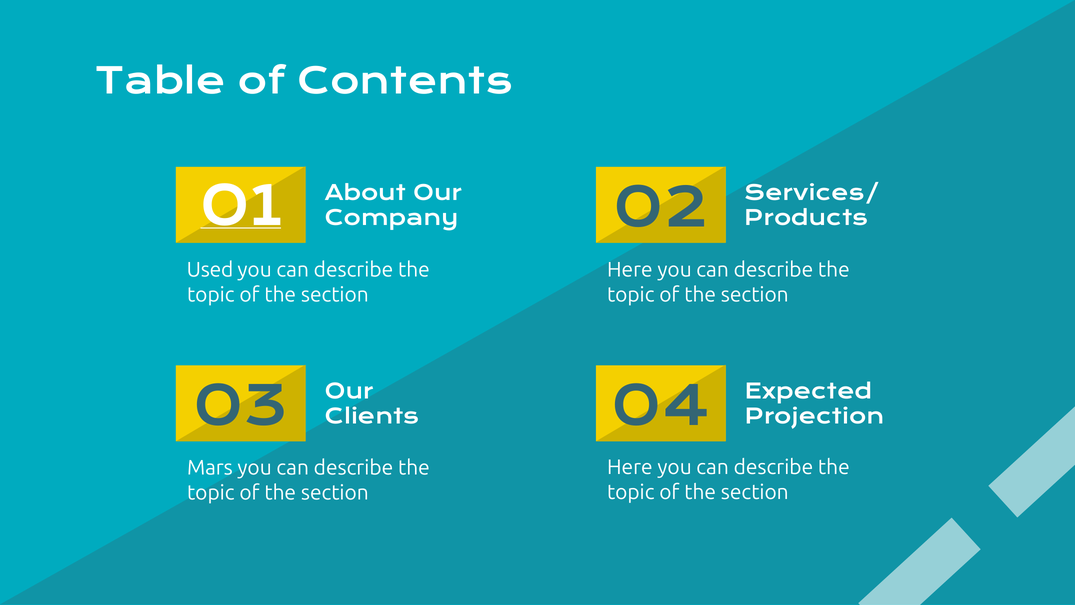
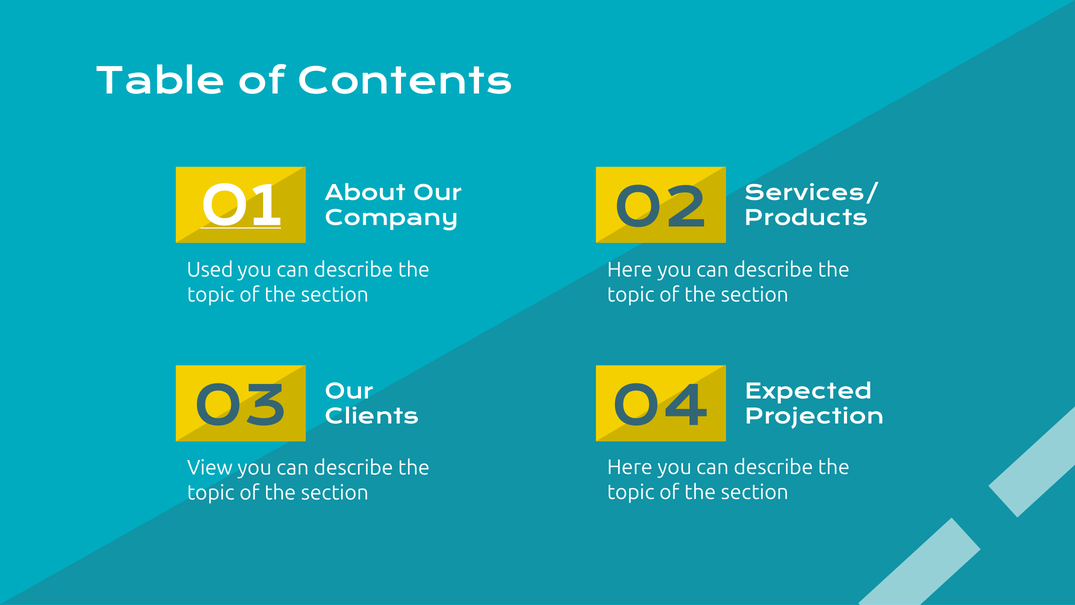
Mars: Mars -> View (210, 468)
